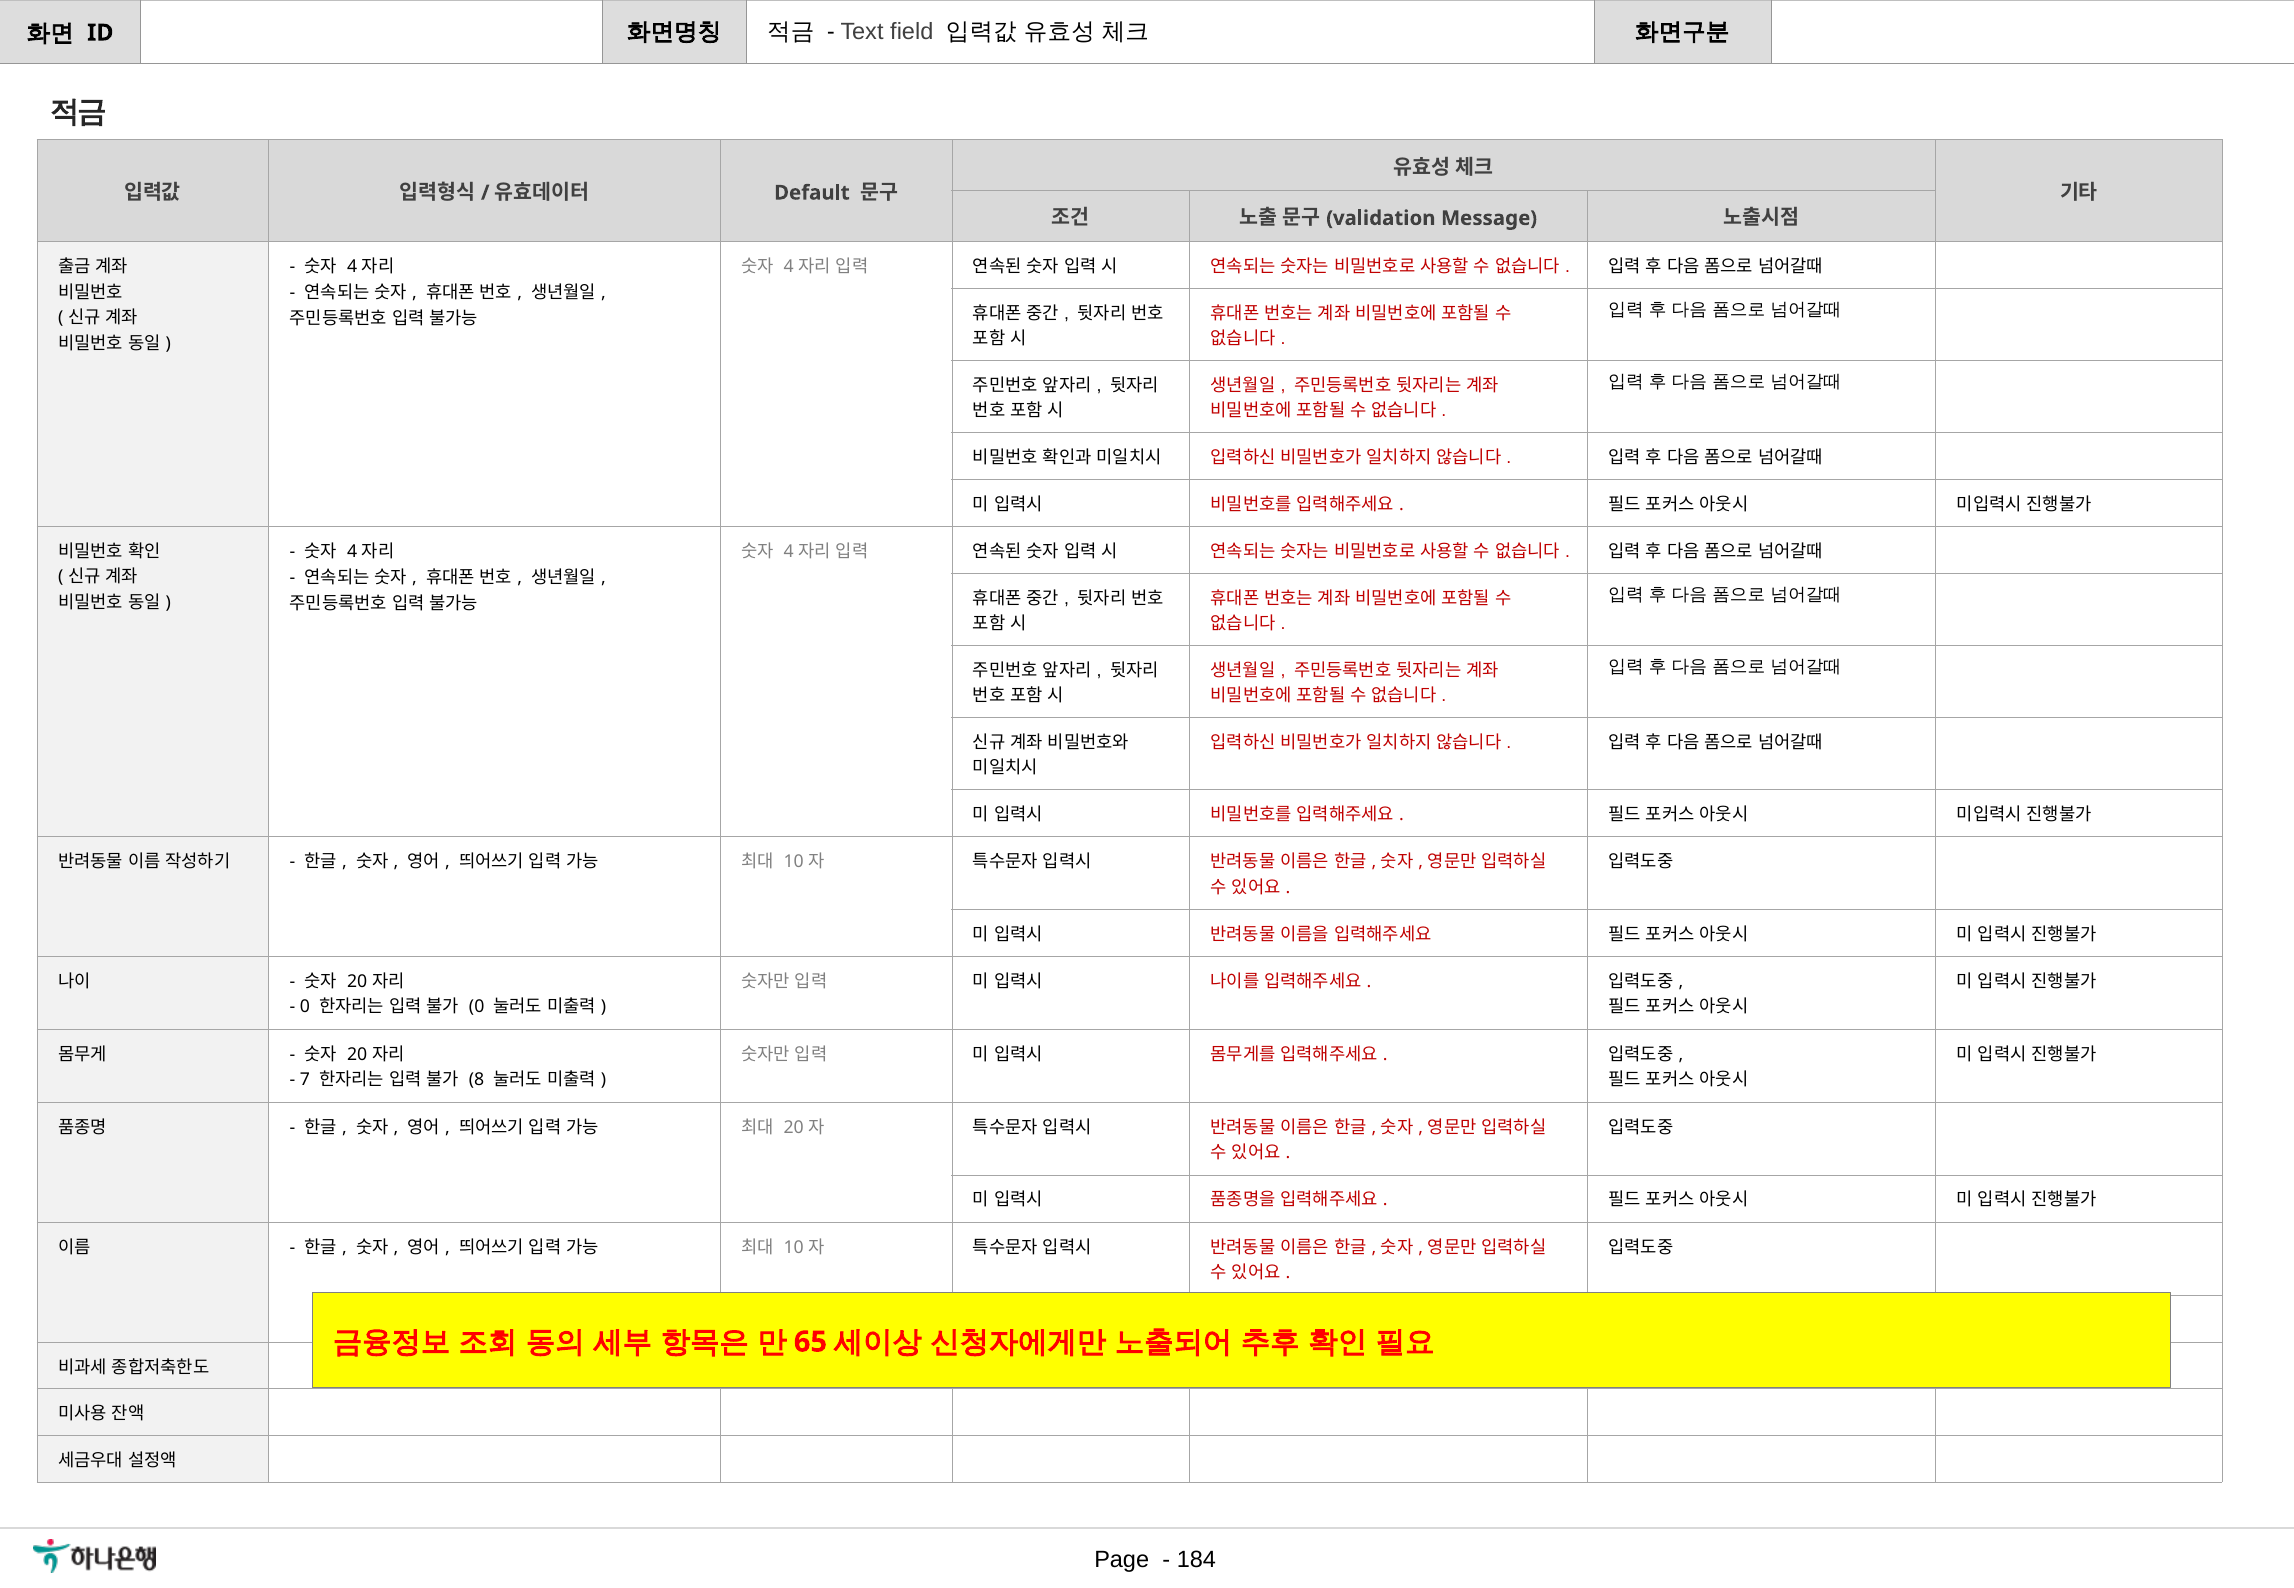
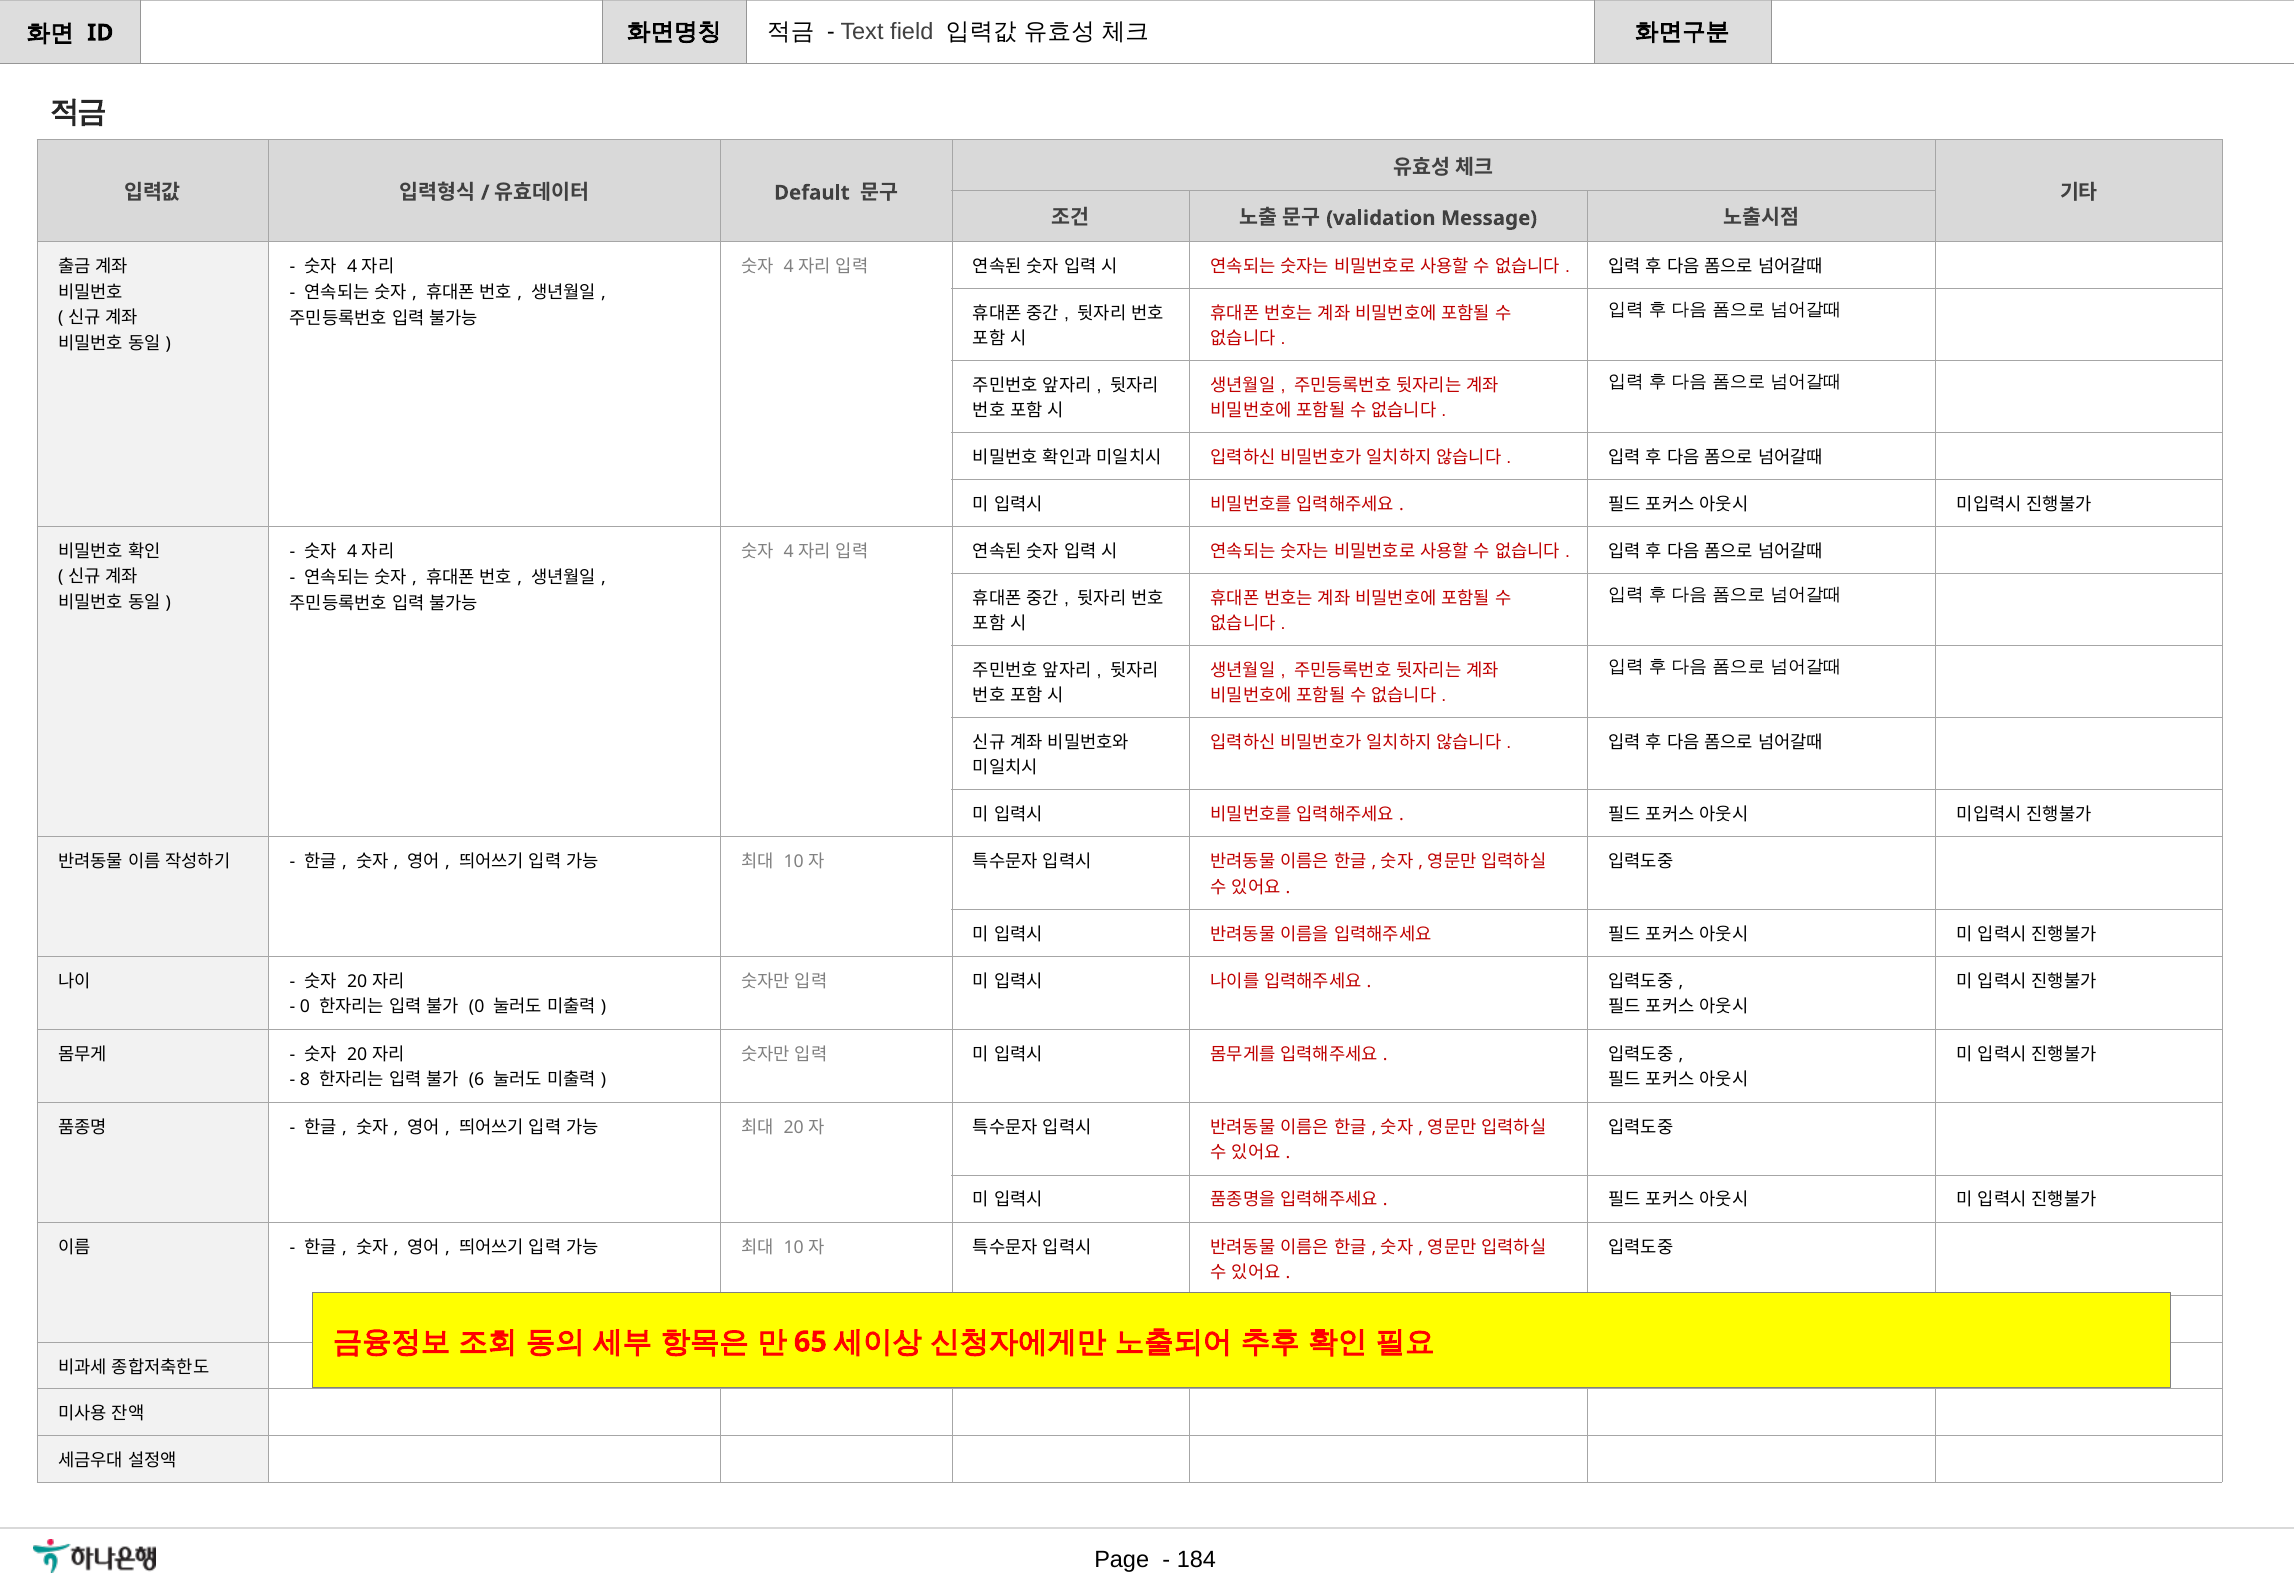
7: 7 -> 8 (305, 1080)
8: 8 -> 6 (477, 1080)
